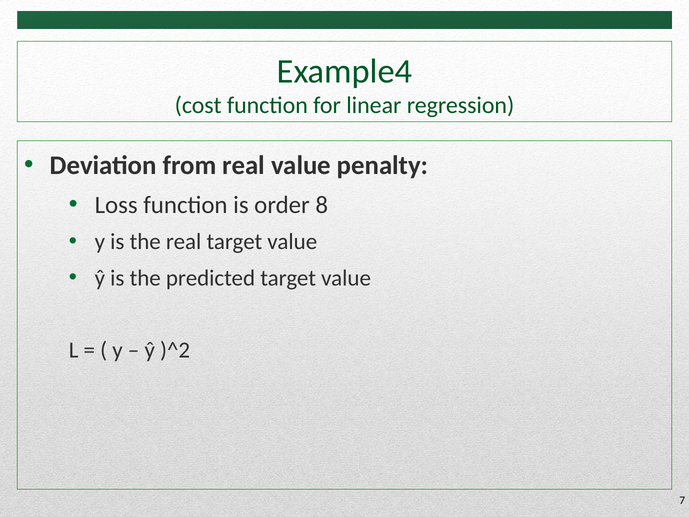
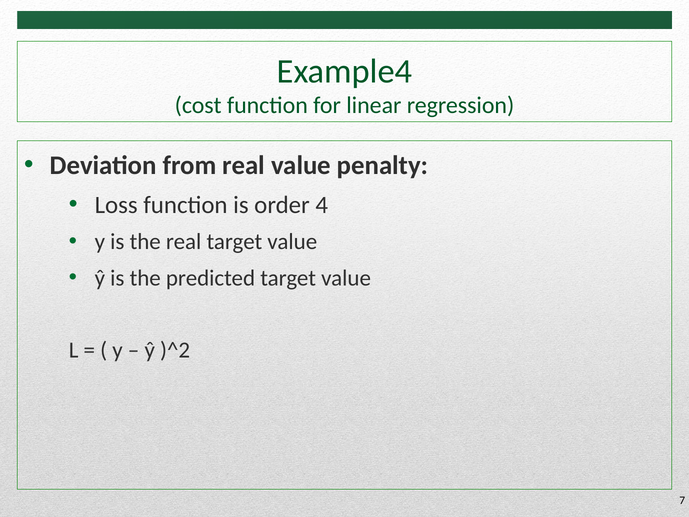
8: 8 -> 4 (322, 205)
